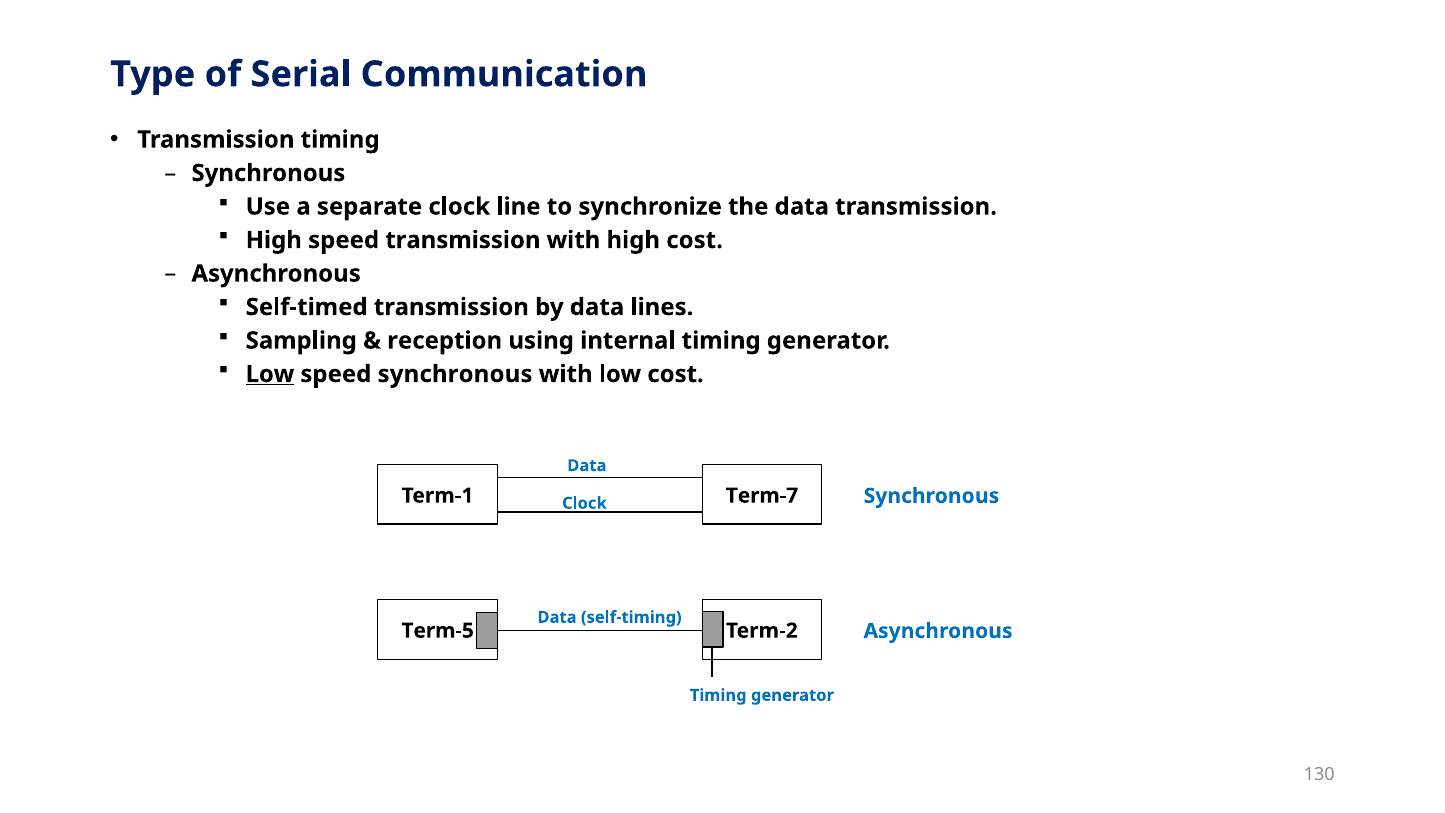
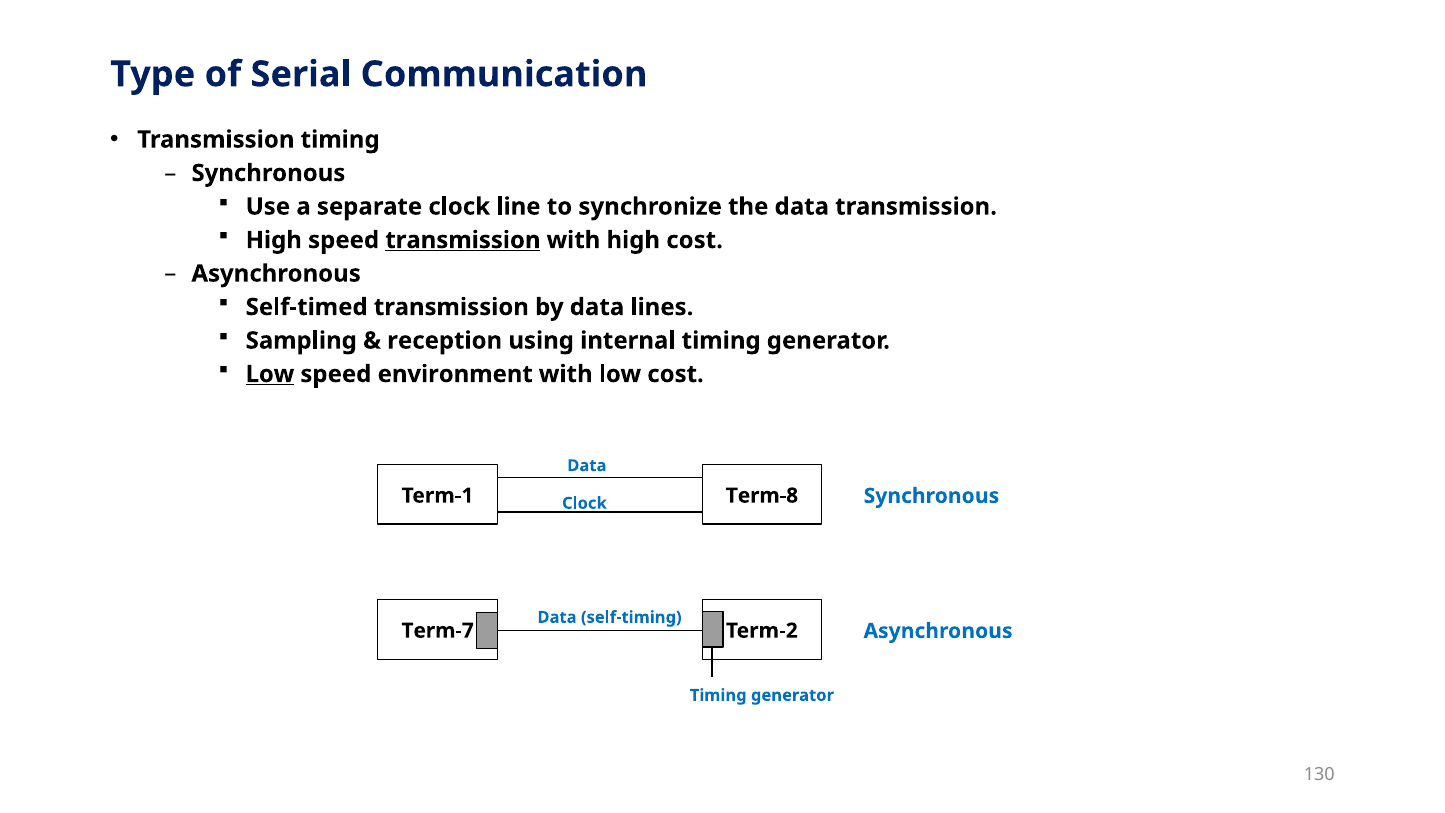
transmission underline: none -> present (463, 240)
speed synchronous: synchronous -> environment (455, 374)
Term-7: Term-7 -> Term-8 (762, 496)
Term-5: Term-5 -> Term-7 (438, 631)
